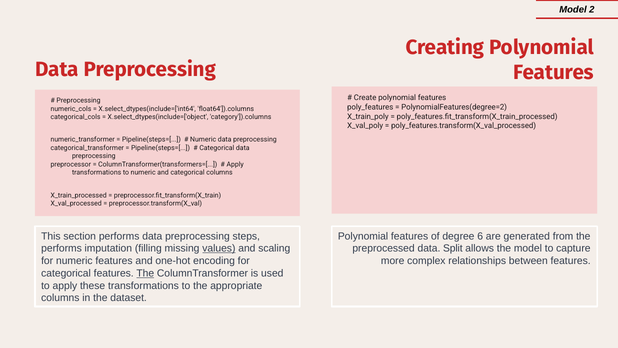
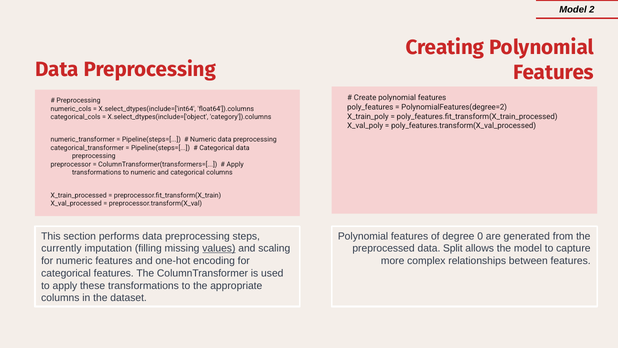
6: 6 -> 0 (480, 236)
performs: performs -> currently (61, 248)
The underline: present -> none (145, 273)
